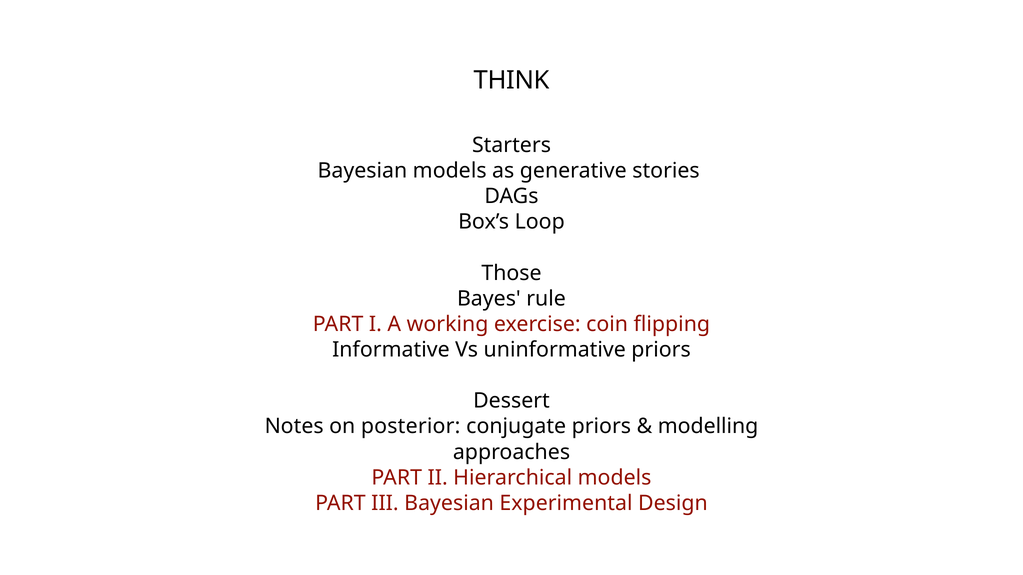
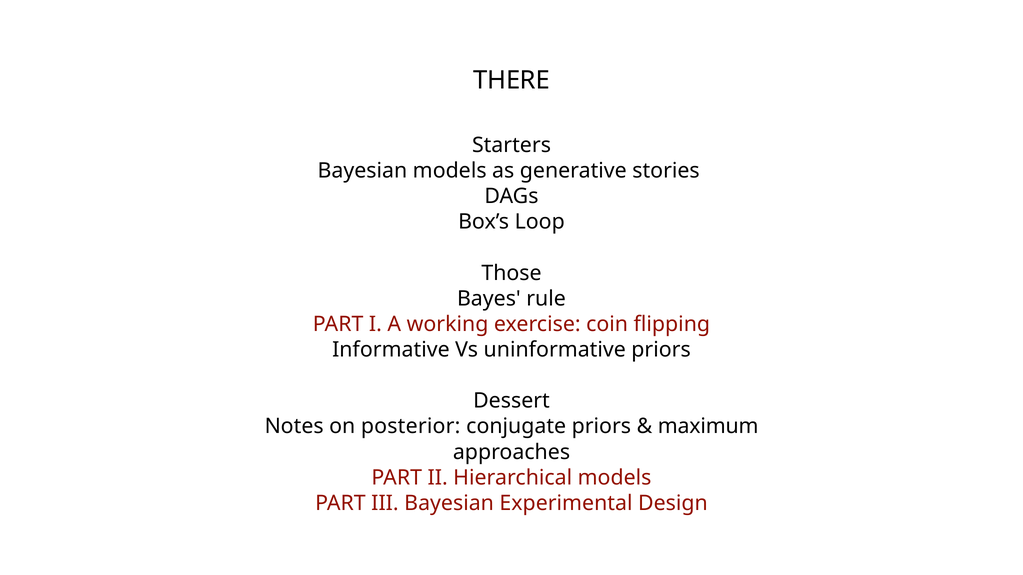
THINK: THINK -> THERE (512, 80)
modelling: modelling -> maximum (708, 427)
